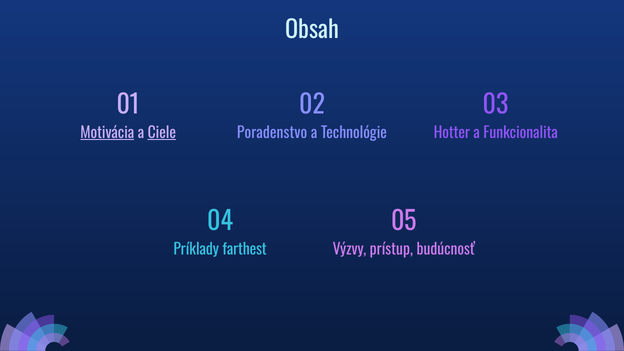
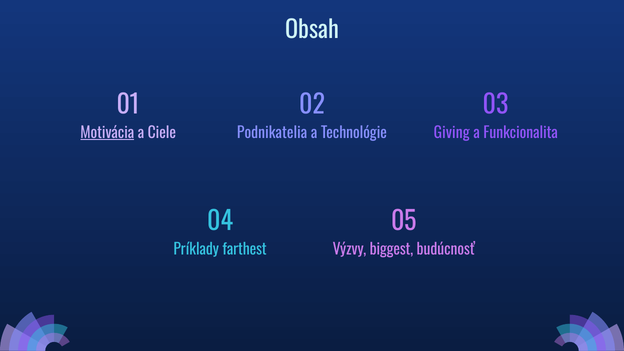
Ciele underline: present -> none (162, 133)
Poradenstvo: Poradenstvo -> Podnikatelia (272, 133)
Hotter: Hotter -> Giving (452, 133)
prístup: prístup -> biggest (391, 250)
